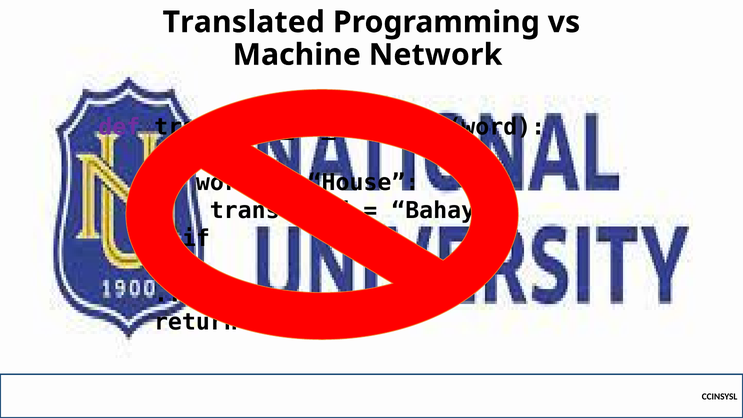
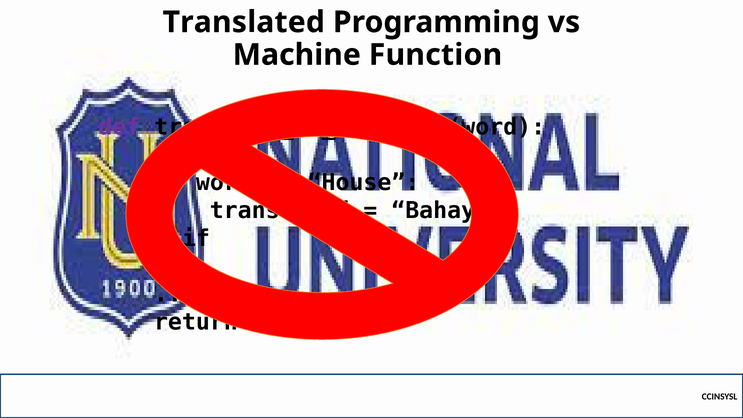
Network: Network -> Function (435, 55)
